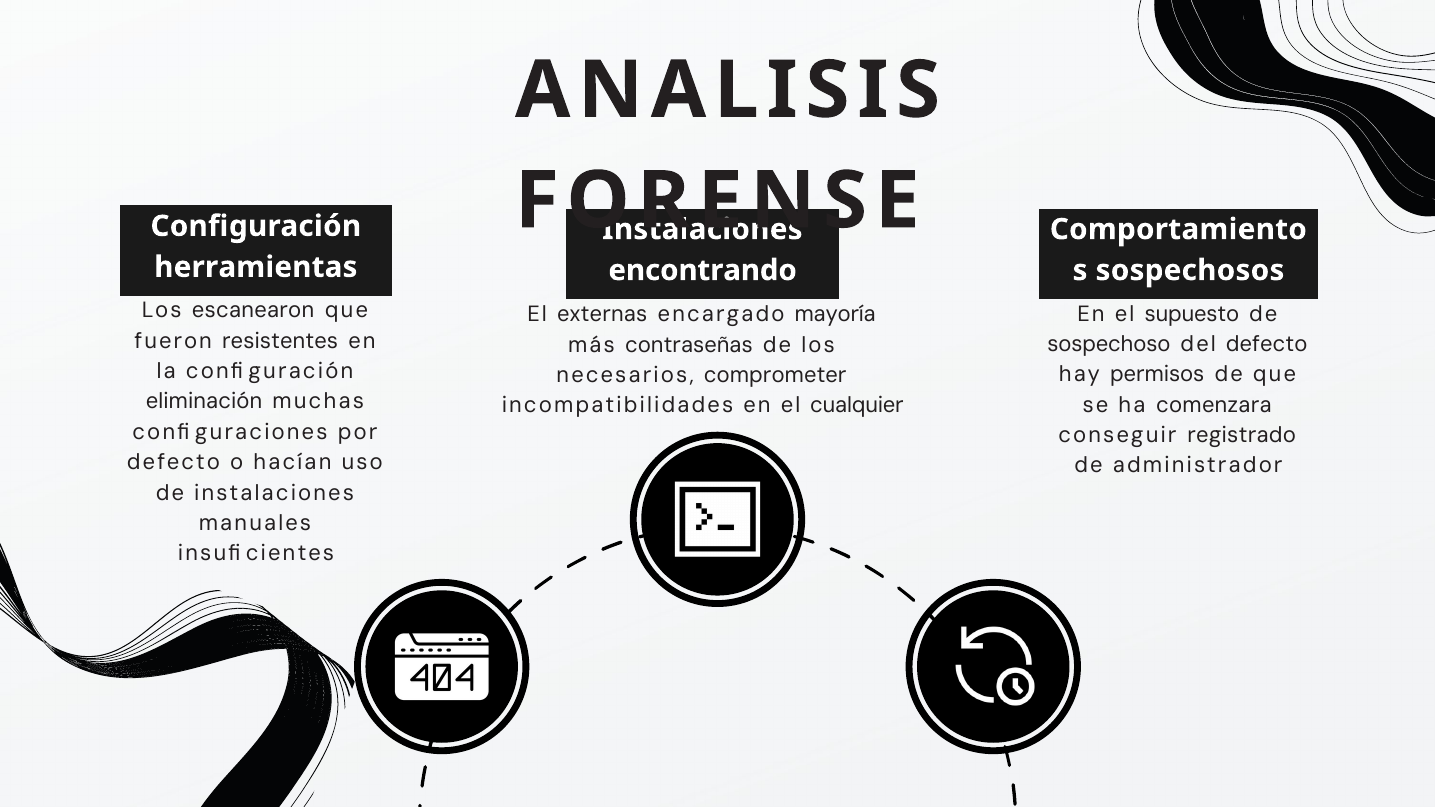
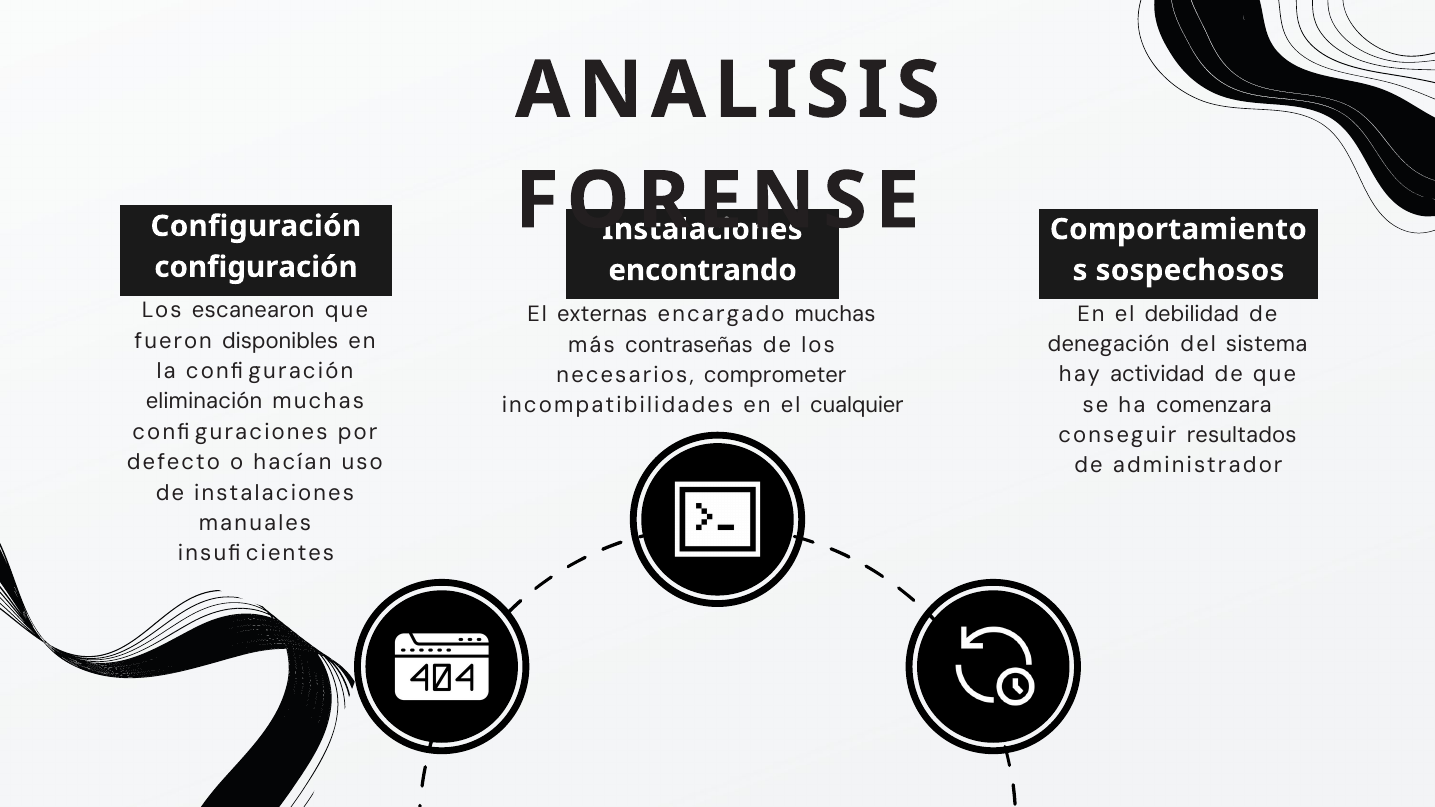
herramientas: herramientas -> configuración (256, 267)
supuesto: supuesto -> debilidad (1192, 314)
encargado mayoría: mayoría -> muchas (835, 315)
resistentes: resistentes -> disponibles (280, 341)
sospechoso: sospechoso -> denegación (1109, 344)
del defecto: defecto -> sistema (1267, 344)
permisos: permisos -> actividad (1157, 375)
registrado: registrado -> resultados (1242, 435)
